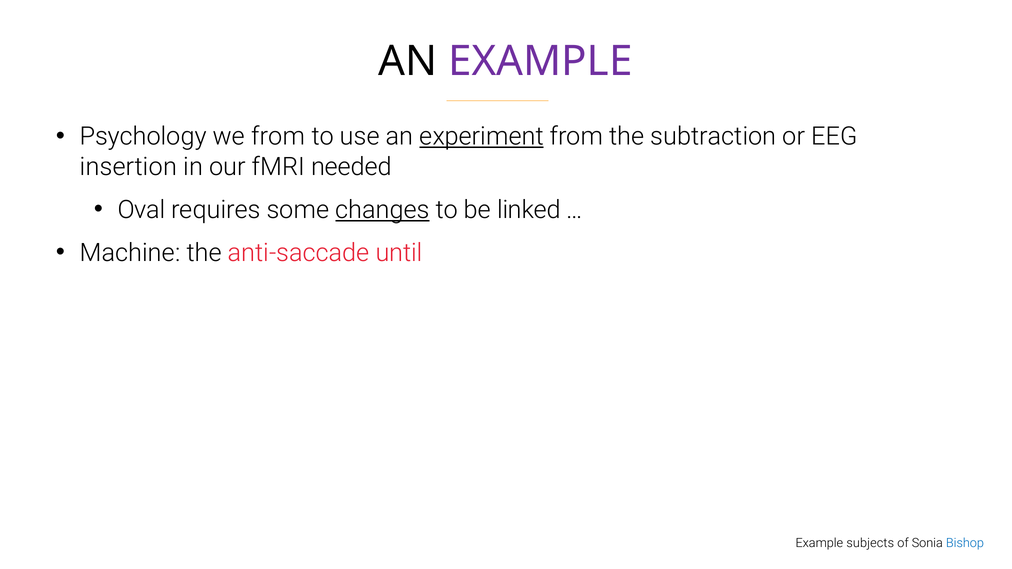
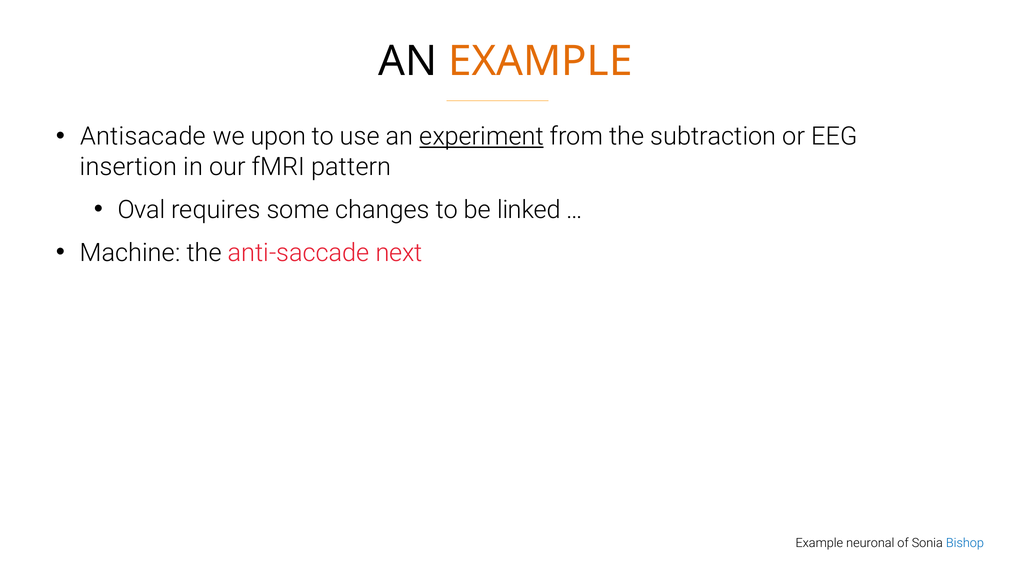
EXAMPLE colour: purple -> orange (540, 61)
Psychology: Psychology -> Antisacade (143, 137)
we from: from -> upon (278, 137)
needed: needed -> pattern (351, 167)
changes underline: present -> none (382, 210)
until: until -> next (399, 253)
subjects: subjects -> neuronal (870, 543)
